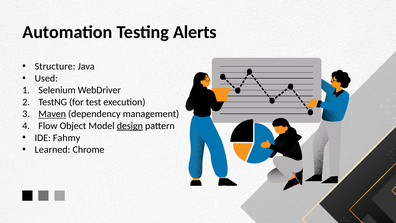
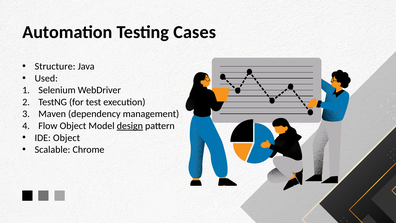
Alerts: Alerts -> Cases (195, 32)
Maven underline: present -> none (52, 114)
IDE Fahmy: Fahmy -> Object (67, 138)
Learned: Learned -> Scalable (52, 149)
